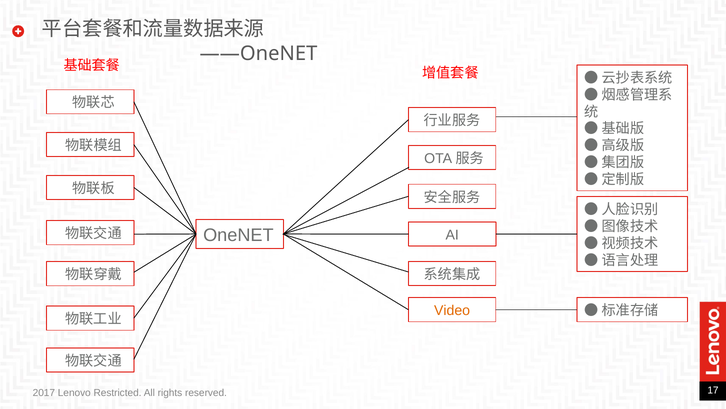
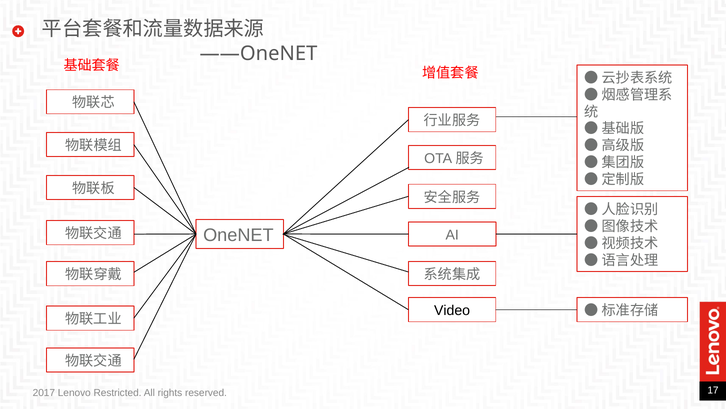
Video colour: orange -> black (452, 310)
